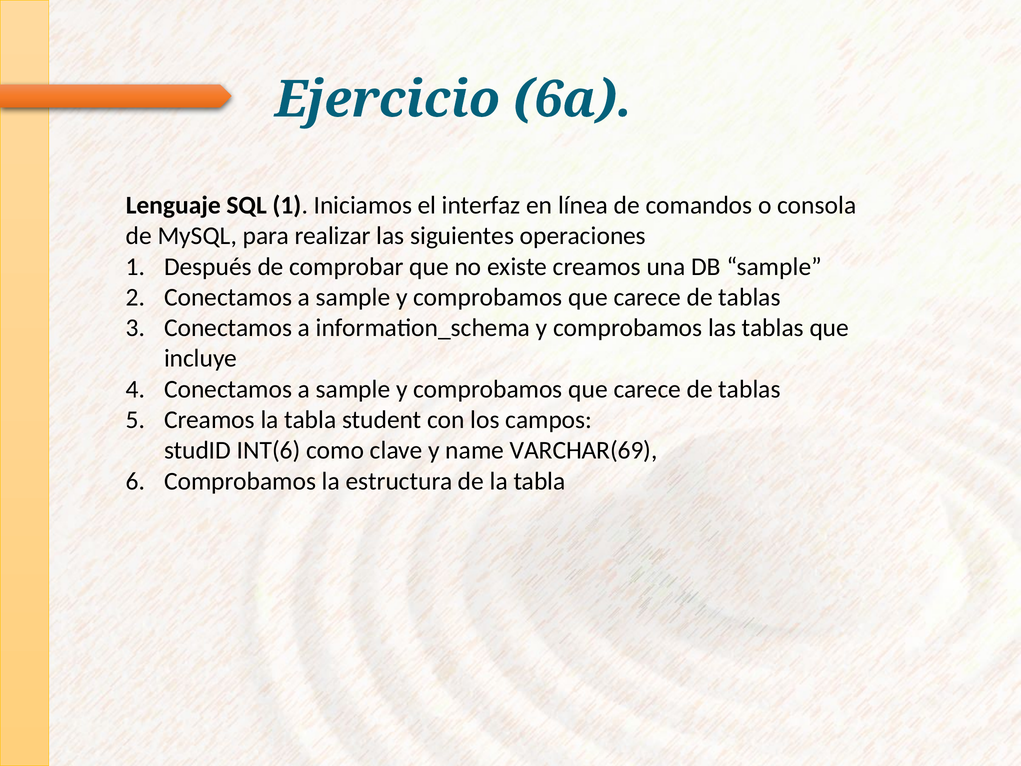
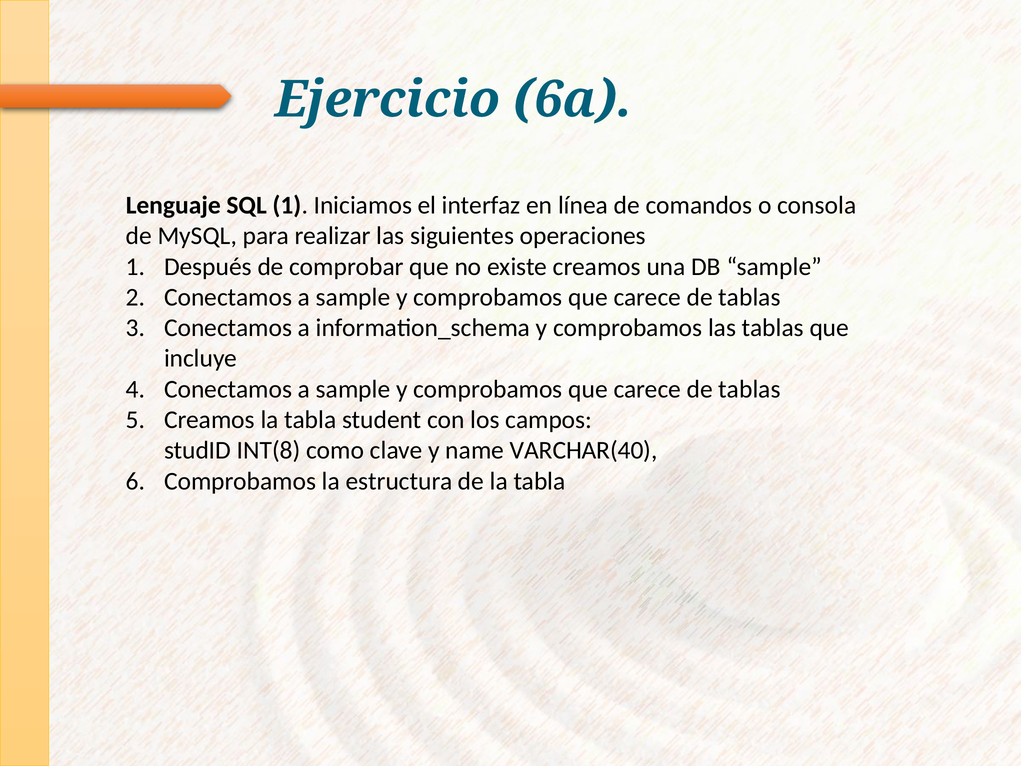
INT(6: INT(6 -> INT(8 (269, 450)
VARCHAR(69: VARCHAR(69 -> VARCHAR(40 (584, 450)
